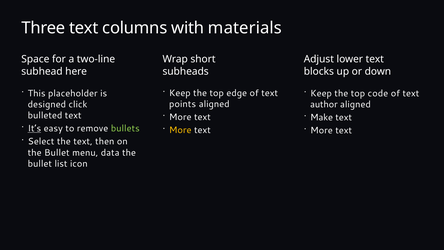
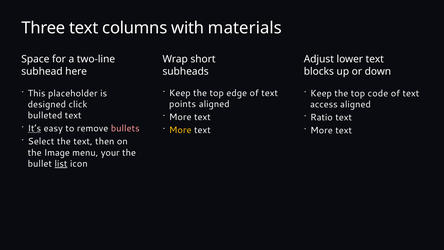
author: author -> access (324, 104)
Make: Make -> Ratio (322, 117)
bullets colour: light green -> pink (125, 128)
Bullet: Bullet -> Image (57, 152)
data: data -> your (110, 152)
list underline: none -> present (61, 164)
